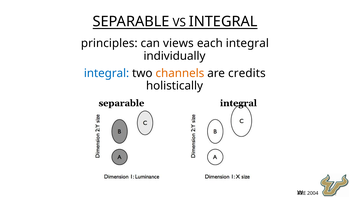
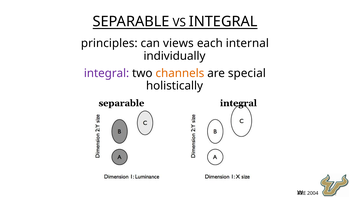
each integral: integral -> internal (247, 43)
integral colour: blue -> purple (107, 73)
credits: credits -> special (247, 73)
